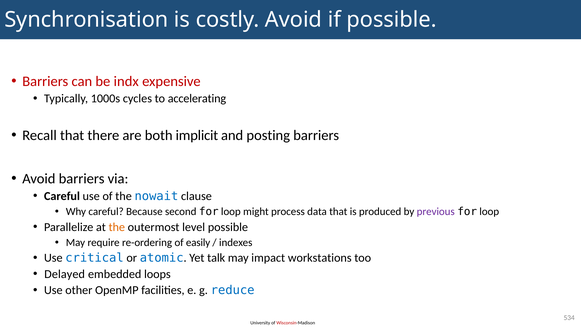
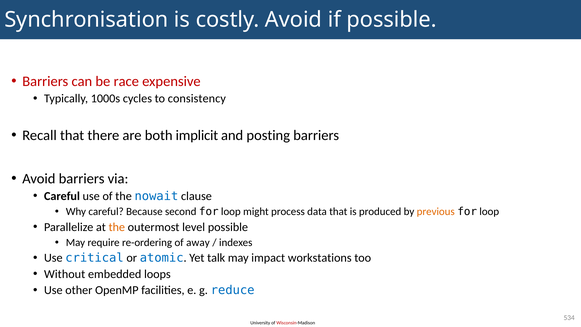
indx: indx -> race (126, 81)
accelerating: accelerating -> consistency (197, 99)
previous colour: purple -> orange (436, 211)
easily: easily -> away (198, 242)
Delayed: Delayed -> Without (65, 274)
